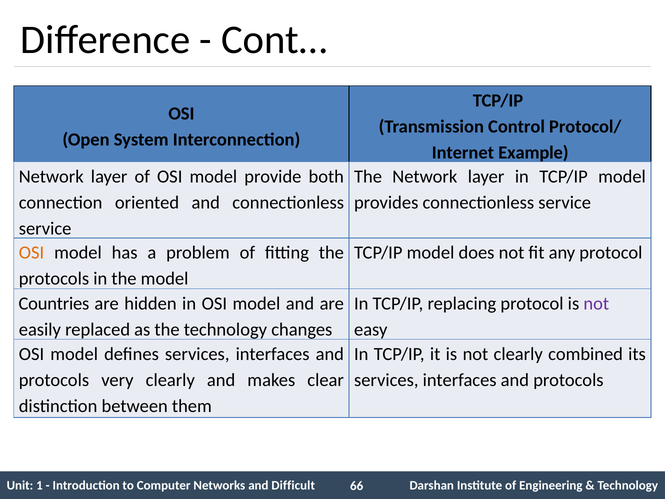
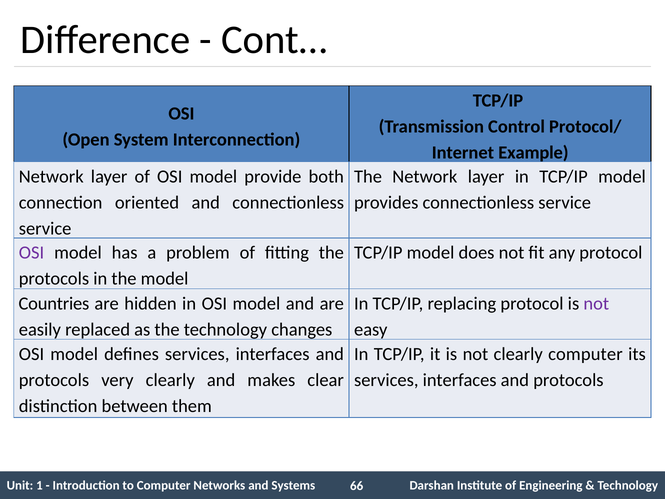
OSI colour: orange -> purple (32, 253)
clearly combined: combined -> computer (585, 354)
Difficult: Difficult -> Systems (293, 485)
